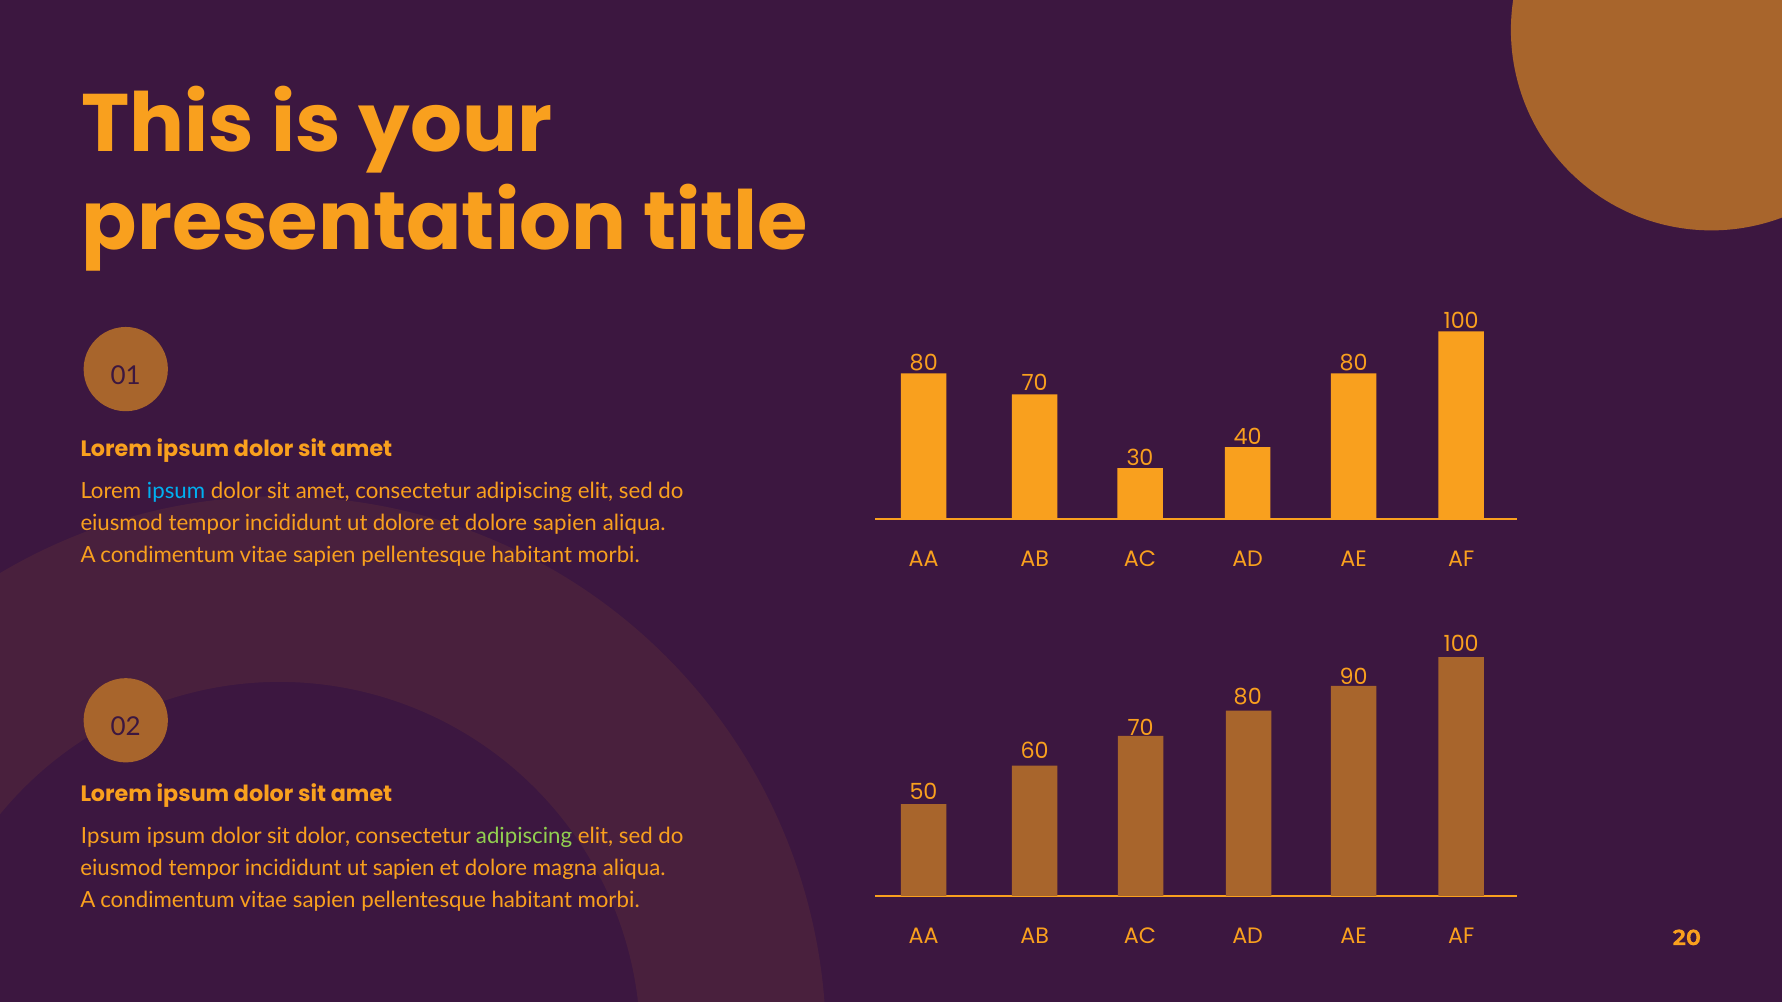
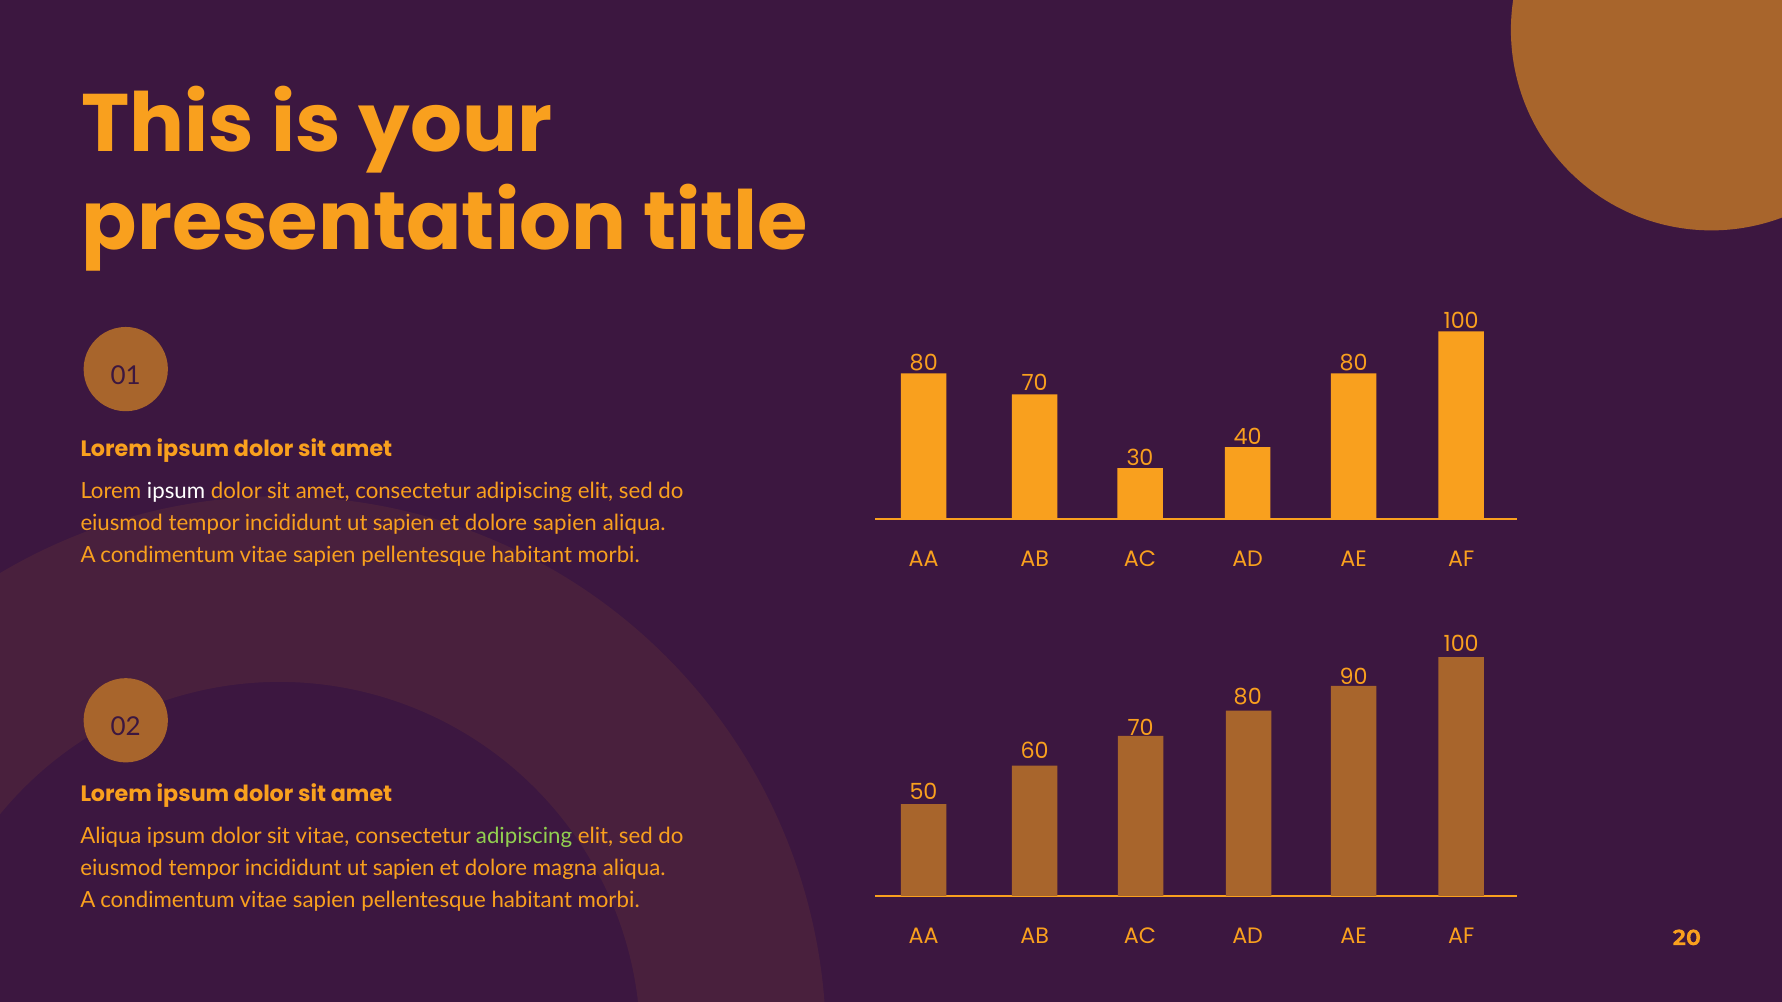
ipsum colour: light blue -> white (176, 491)
dolore: dolore -> sapien (404, 523)
Ipsum: Ipsum -> Aliqua (111, 836)
sit dolor: dolor -> vitae (323, 836)
